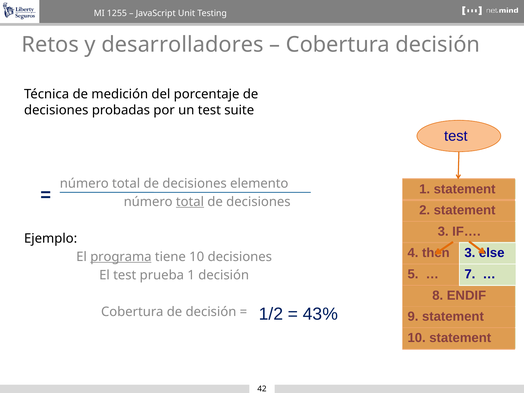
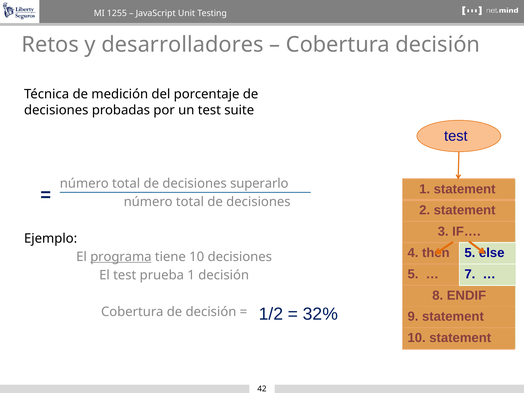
elemento: elemento -> superarlo (259, 183)
total underline: present -> none (190, 202)
3: 3 -> 5 (470, 253)
43%: 43% -> 32% (320, 314)
